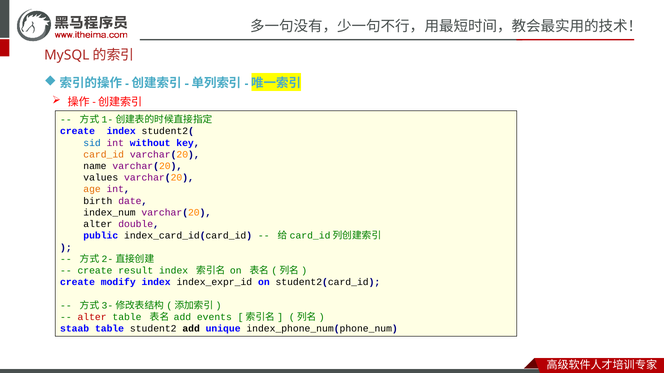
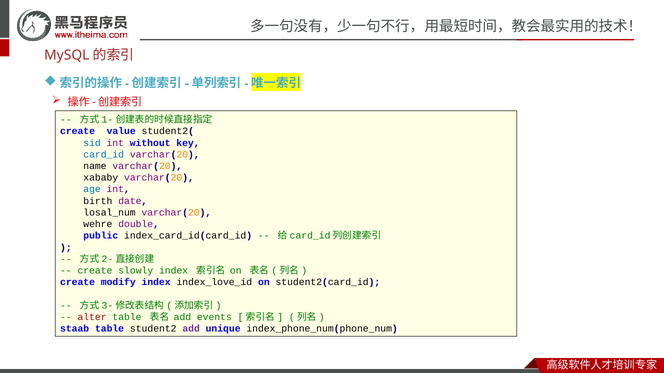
create index: index -> value (121, 131)
card_id colour: orange -> blue (104, 155)
values: values -> xababy (101, 178)
age colour: orange -> blue (92, 190)
index_num: index_num -> losal_num (109, 213)
alter: alter -> wehre (98, 224)
result: result -> slowly (136, 271)
index_expr_id: index_expr_id -> index_love_id (214, 283)
add colour: black -> purple (191, 329)
